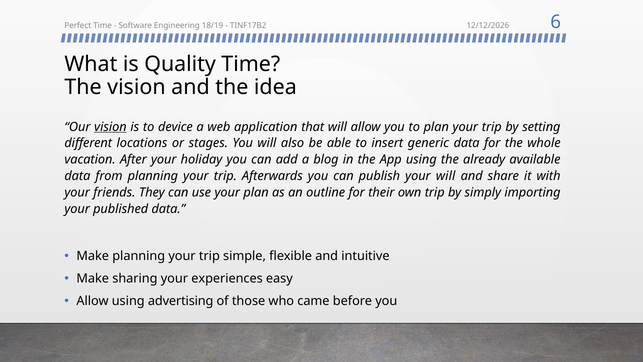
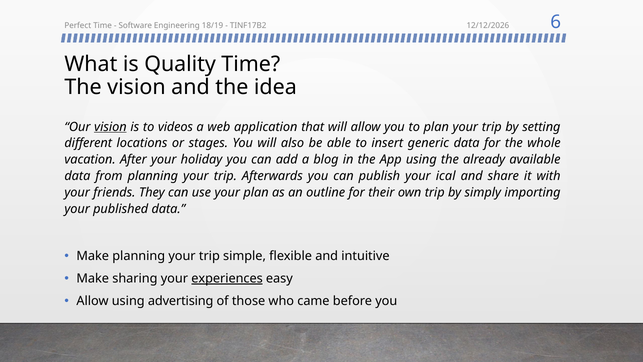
device: device -> videos (175, 127)
your will: will -> ical (446, 176)
experiences underline: none -> present (227, 278)
